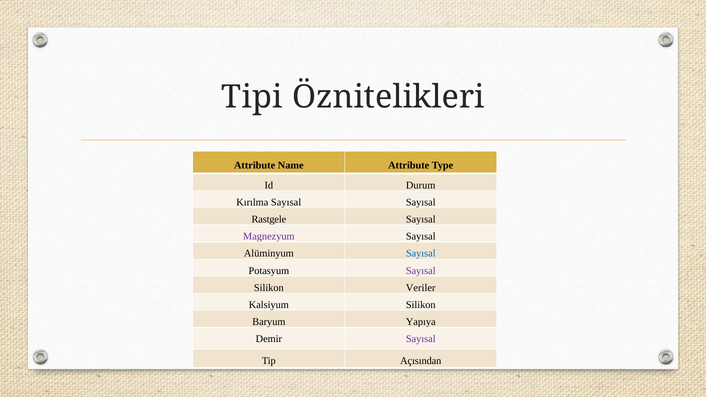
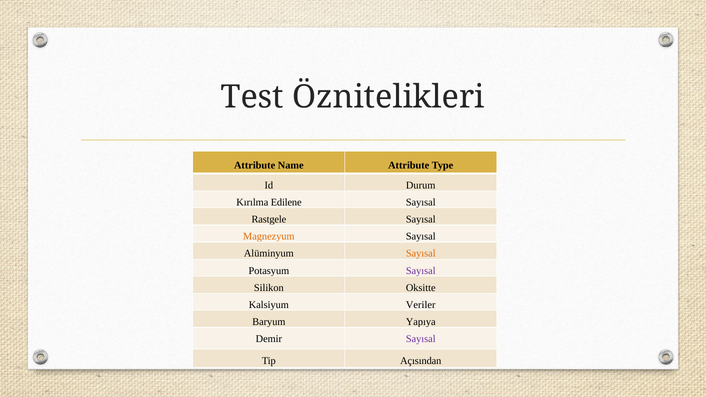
Tipi: Tipi -> Test (252, 97)
Kırılma Sayısal: Sayısal -> Edilene (286, 202)
Magnezyum colour: purple -> orange (269, 237)
Sayısal colour: blue -> orange (421, 254)
Veriler: Veriler -> Oksitte (421, 288)
Kalsiyum Silikon: Silikon -> Veriler (421, 305)
